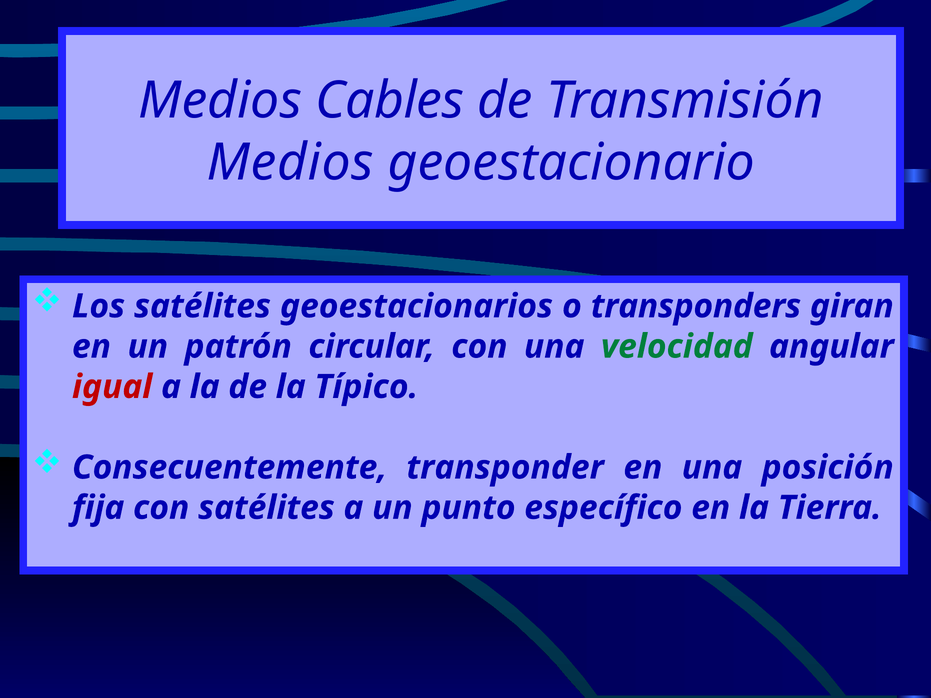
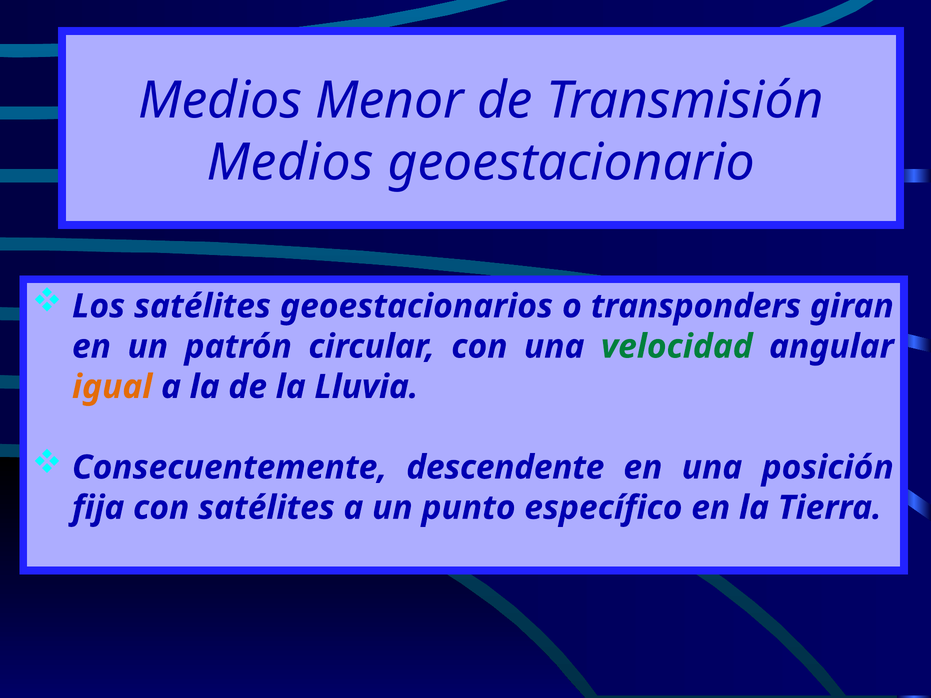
Cables: Cables -> Menor (389, 101)
igual colour: red -> orange (112, 387)
Típico: Típico -> Lluvia (366, 387)
transponder: transponder -> descendente (505, 468)
